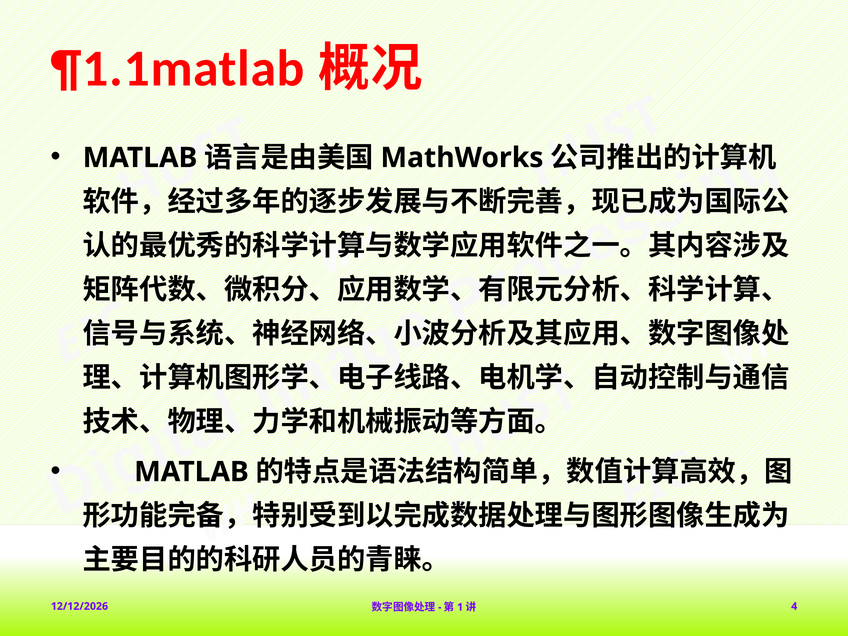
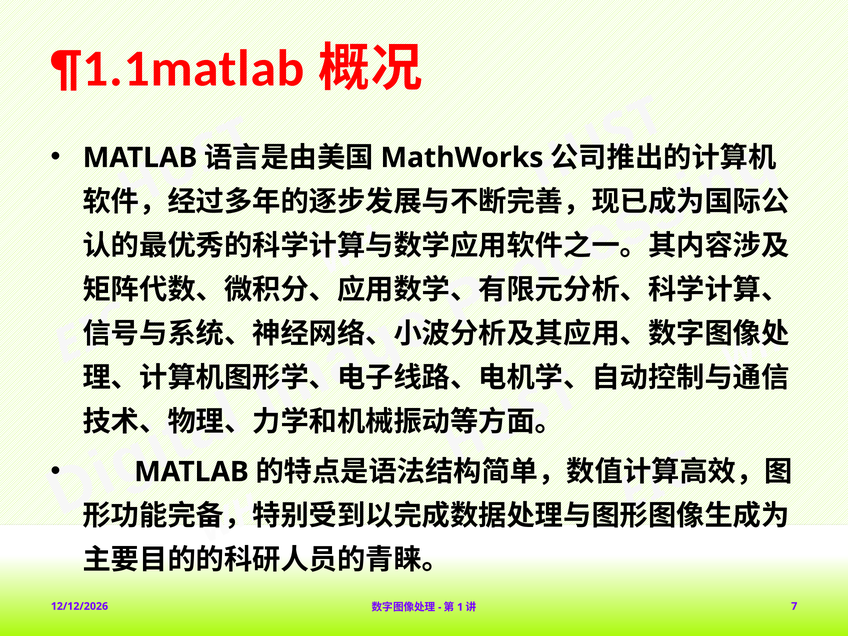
4: 4 -> 7 (794, 606)
